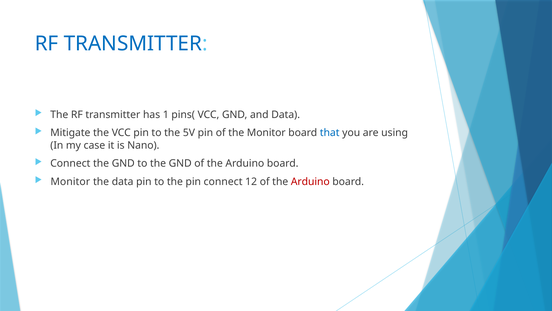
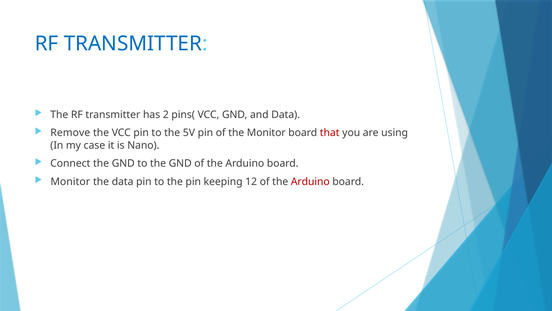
1: 1 -> 2 (166, 114)
Mitigate: Mitigate -> Remove (70, 133)
that colour: blue -> red (330, 133)
pin connect: connect -> keeping (223, 181)
